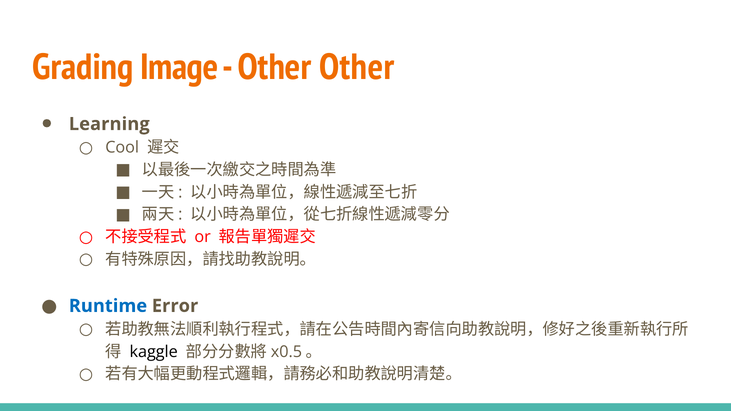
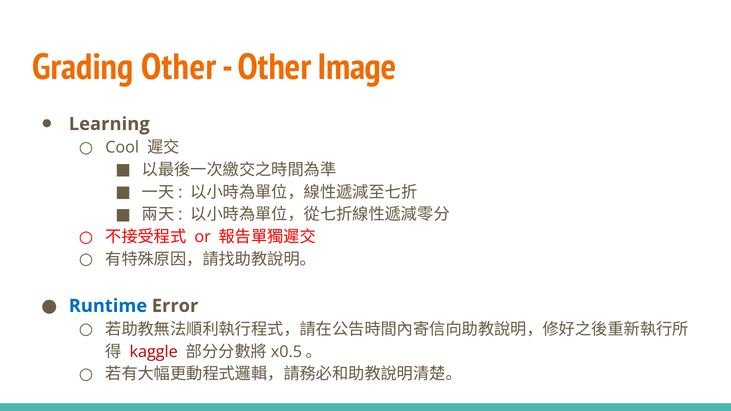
Grading Image: Image -> Other (179, 67)
Other Other: Other -> Image (357, 67)
kaggle colour: black -> red (154, 352)
